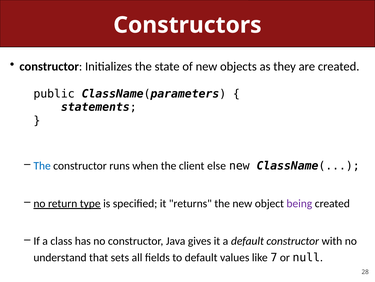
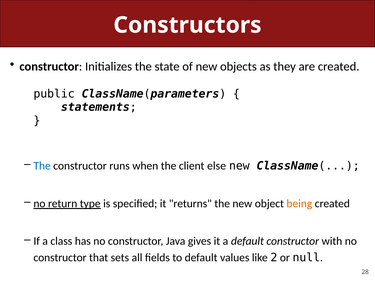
being colour: purple -> orange (299, 203)
understand: understand -> constructor (60, 257)
7: 7 -> 2 (274, 257)
